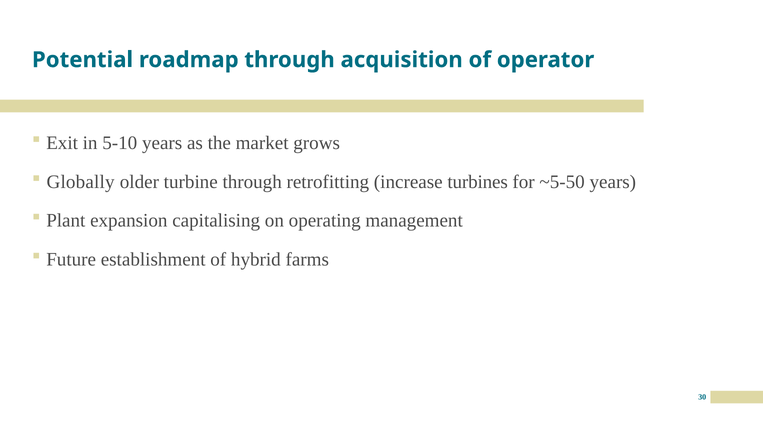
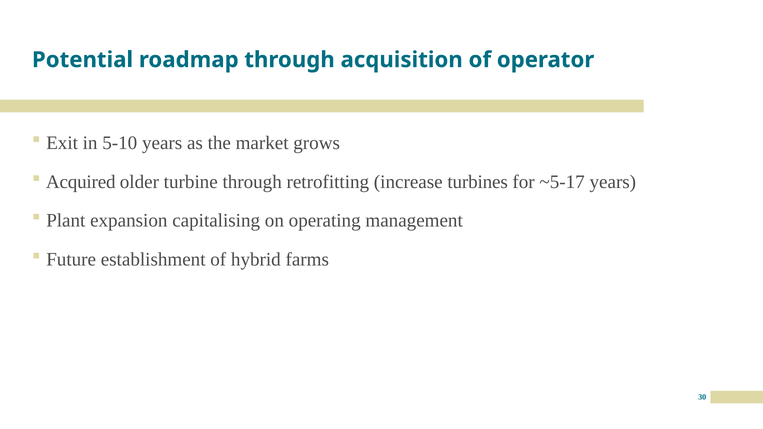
Globally: Globally -> Acquired (81, 182)
~5-50: ~5-50 -> ~5-17 (562, 182)
